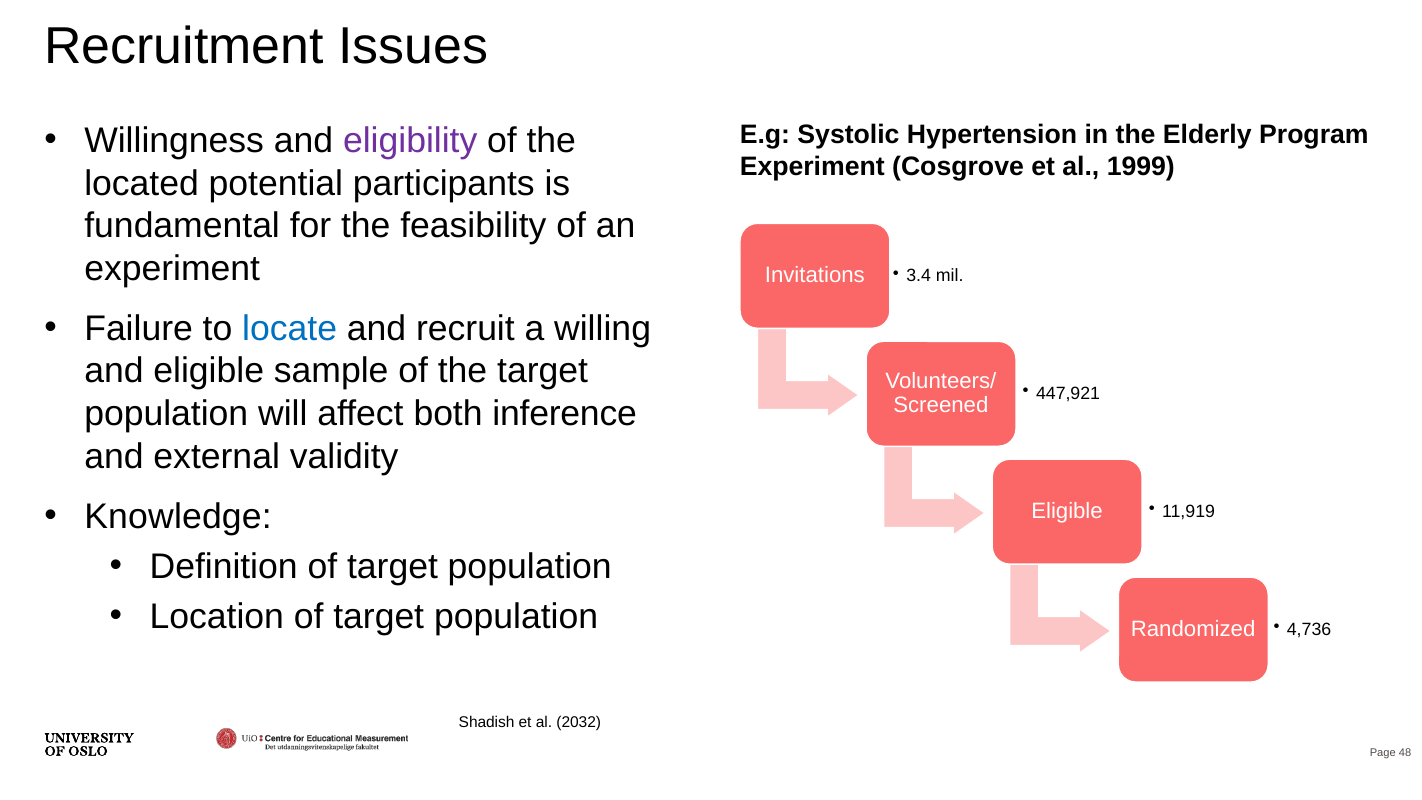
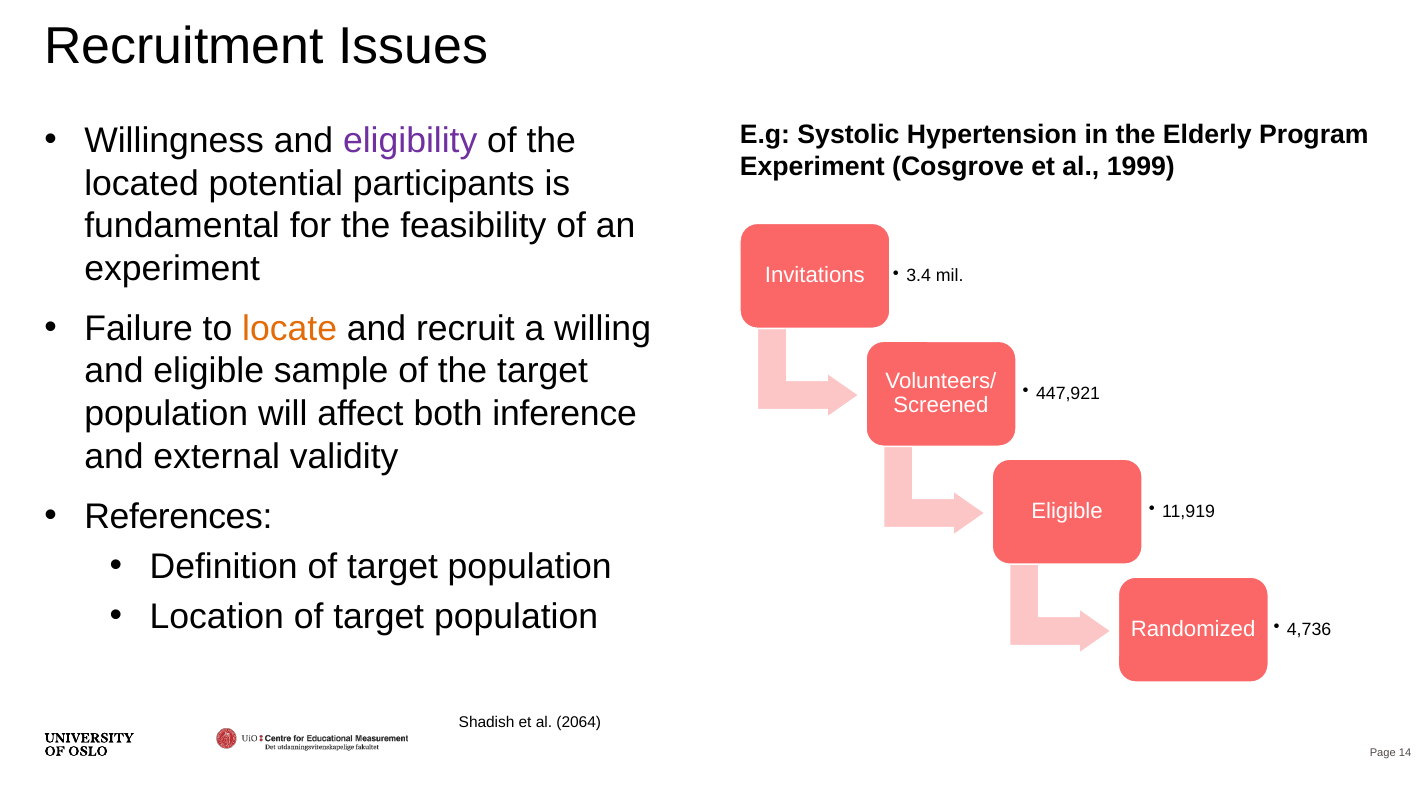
locate colour: blue -> orange (290, 329)
Knowledge: Knowledge -> References (178, 516)
2032: 2032 -> 2064 (579, 722)
48: 48 -> 14 (1405, 753)
